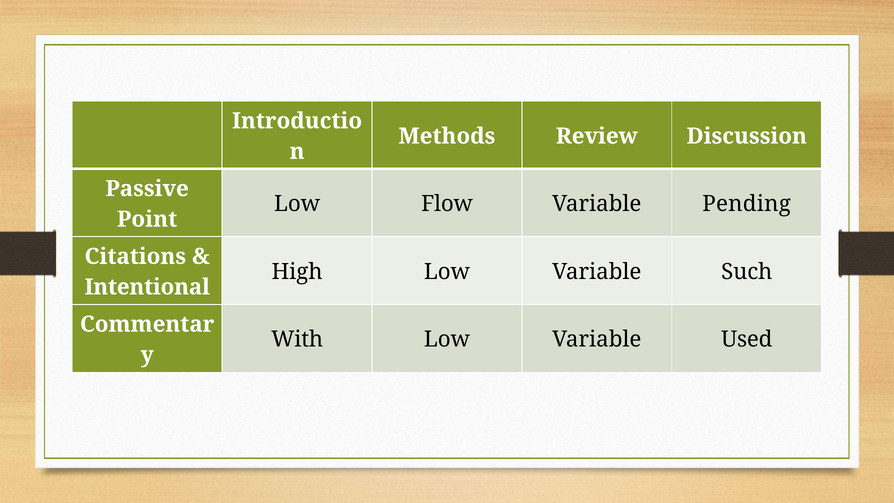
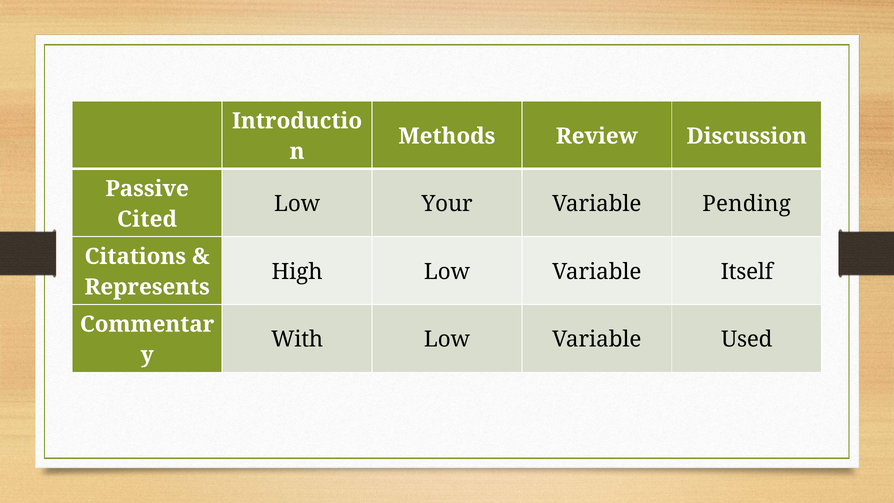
Flow: Flow -> Your (447, 204)
Point: Point -> Cited (147, 219)
Such: Such -> Itself (747, 272)
Intentional: Intentional -> Represents (147, 287)
